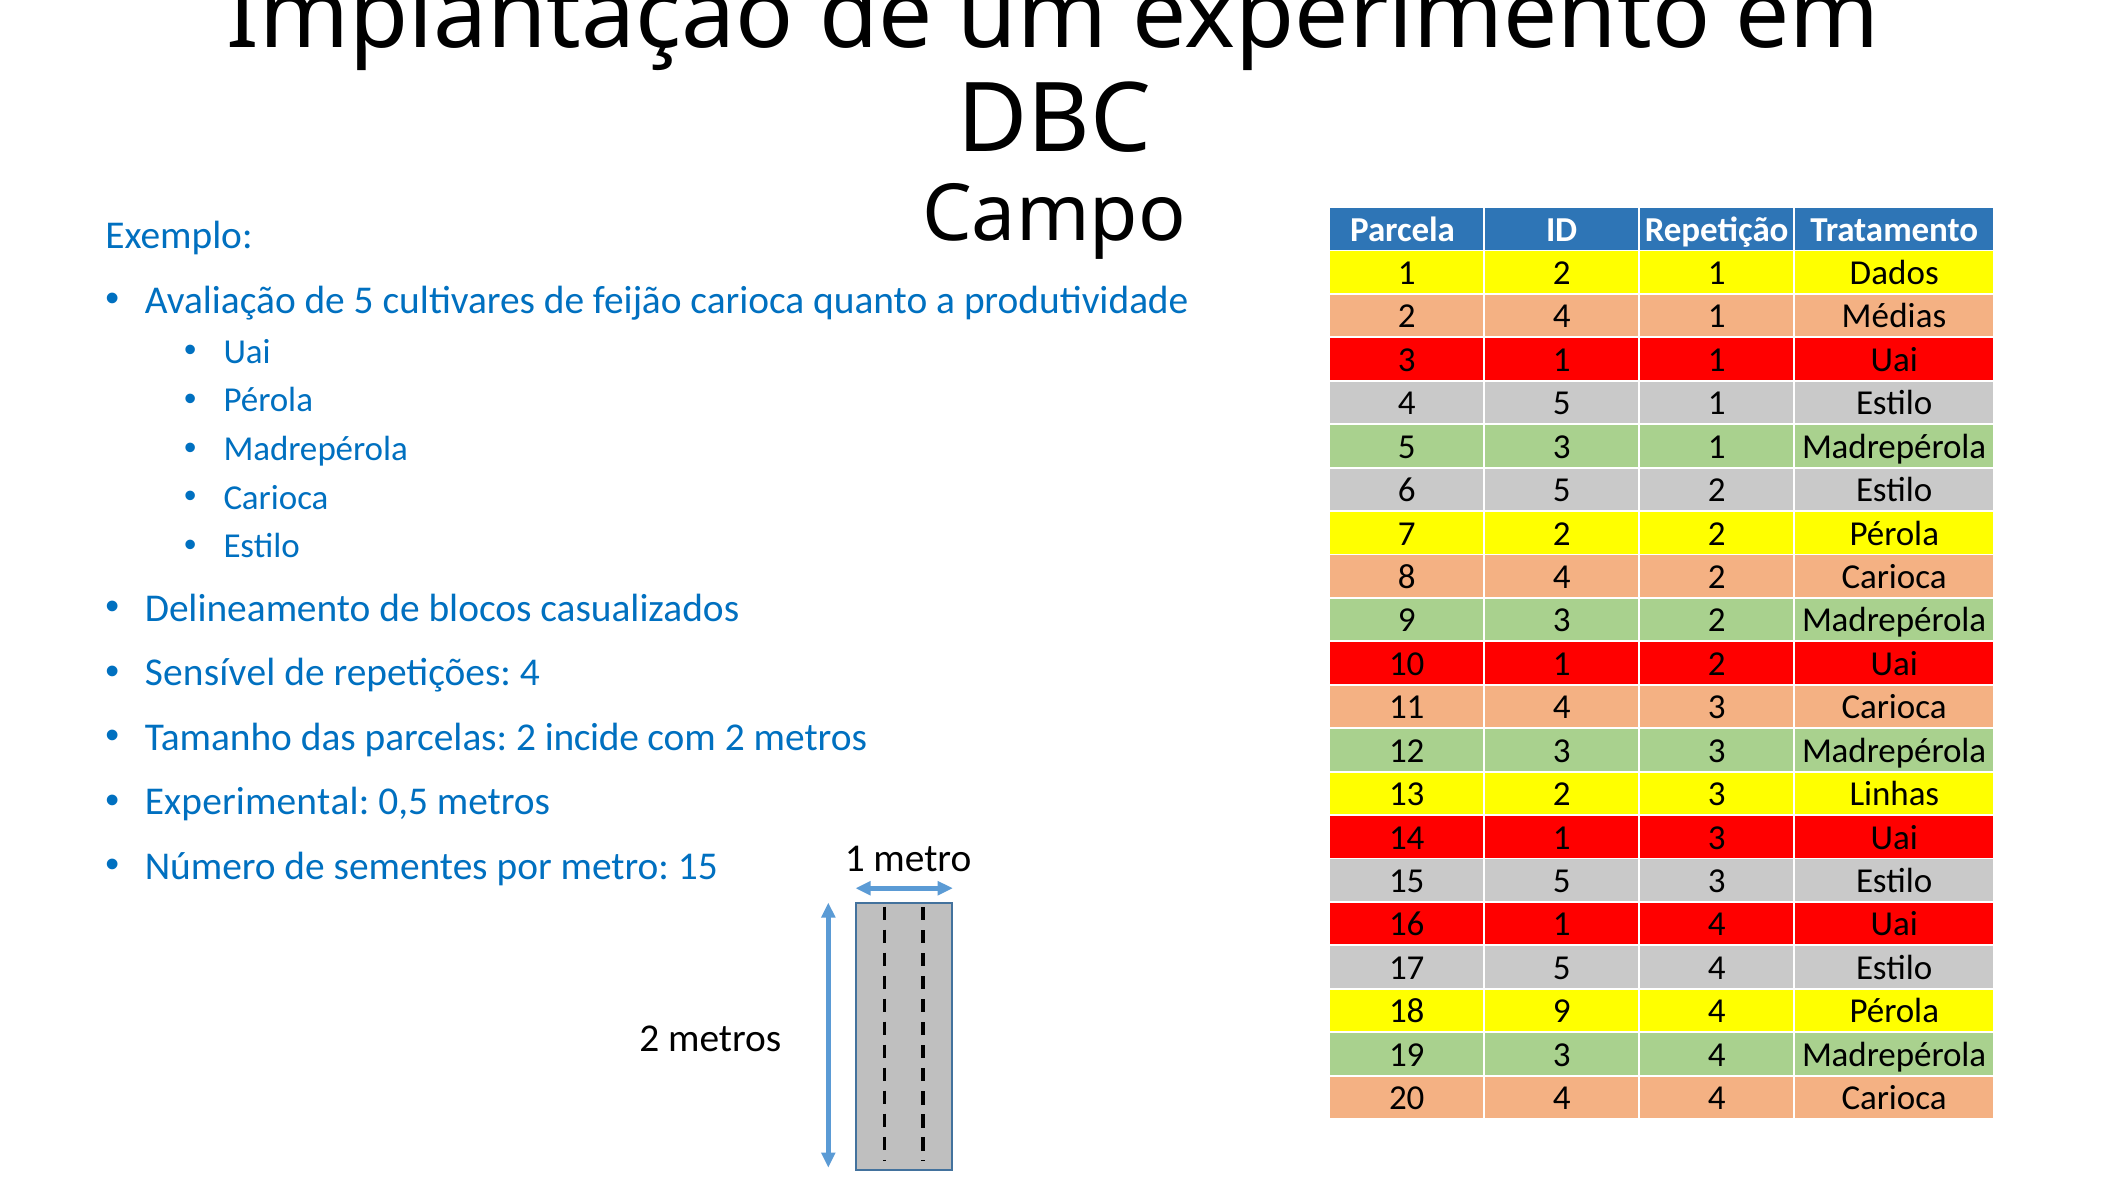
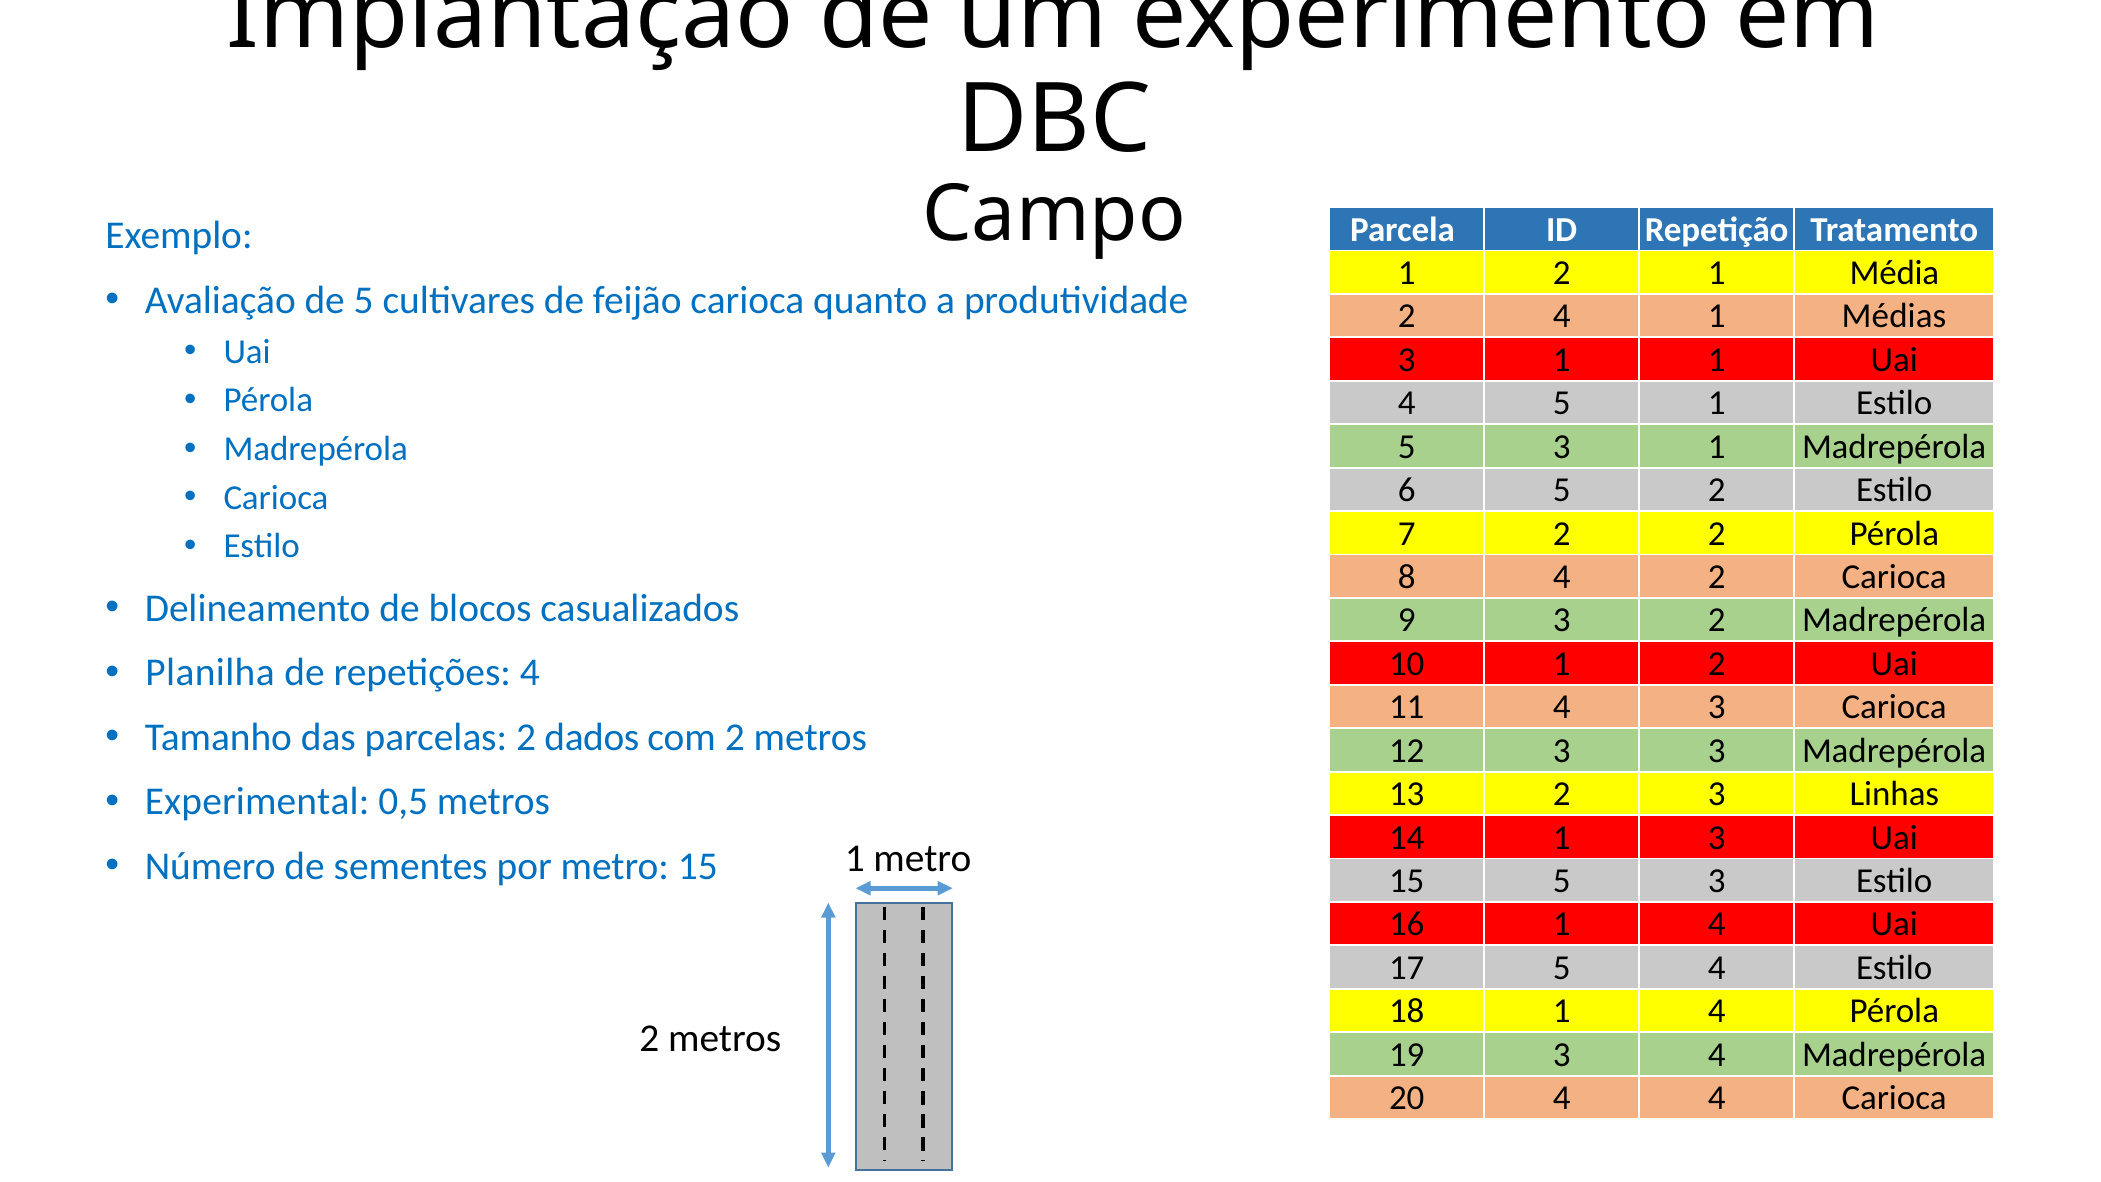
Dados: Dados -> Média (1894, 273)
Sensível: Sensível -> Planilha (210, 673)
incide: incide -> dados (592, 737)
18 9: 9 -> 1 (1562, 1011)
